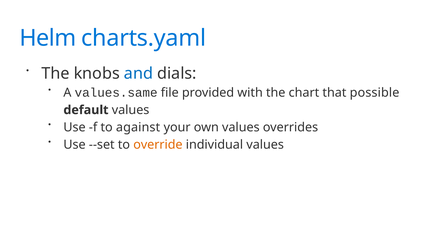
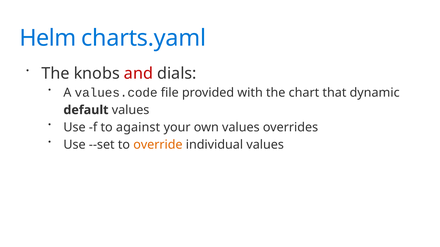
and colour: blue -> red (138, 74)
values.same: values.same -> values.code (116, 93)
possible: possible -> dynamic (375, 93)
